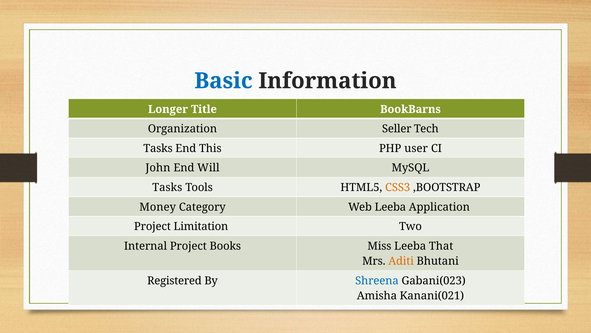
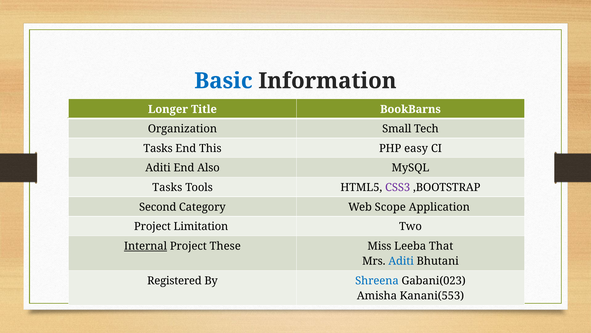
Seller: Seller -> Small (397, 129)
user: user -> easy (416, 148)
John: John -> Aditi (158, 168)
Will: Will -> Also (208, 168)
CSS3 colour: orange -> purple (398, 187)
Money: Money -> Second (158, 207)
Web Leeba: Leeba -> Scope (390, 207)
Internal underline: none -> present (146, 246)
Books: Books -> These (225, 246)
Aditi colour: orange -> blue (401, 261)
Kanani(021: Kanani(021 -> Kanani(553 (432, 295)
